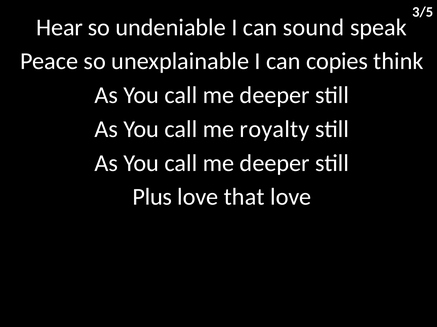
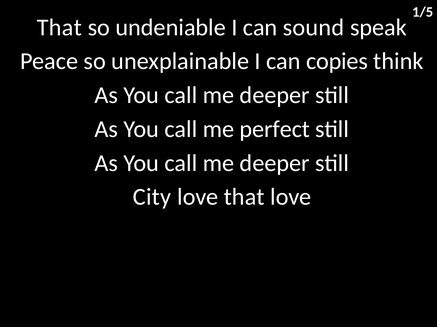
3/5: 3/5 -> 1/5 (423, 12)
Hear: Hear -> That (59, 27)
royalty: royalty -> perfect (275, 129)
Plus: Plus -> City (152, 197)
